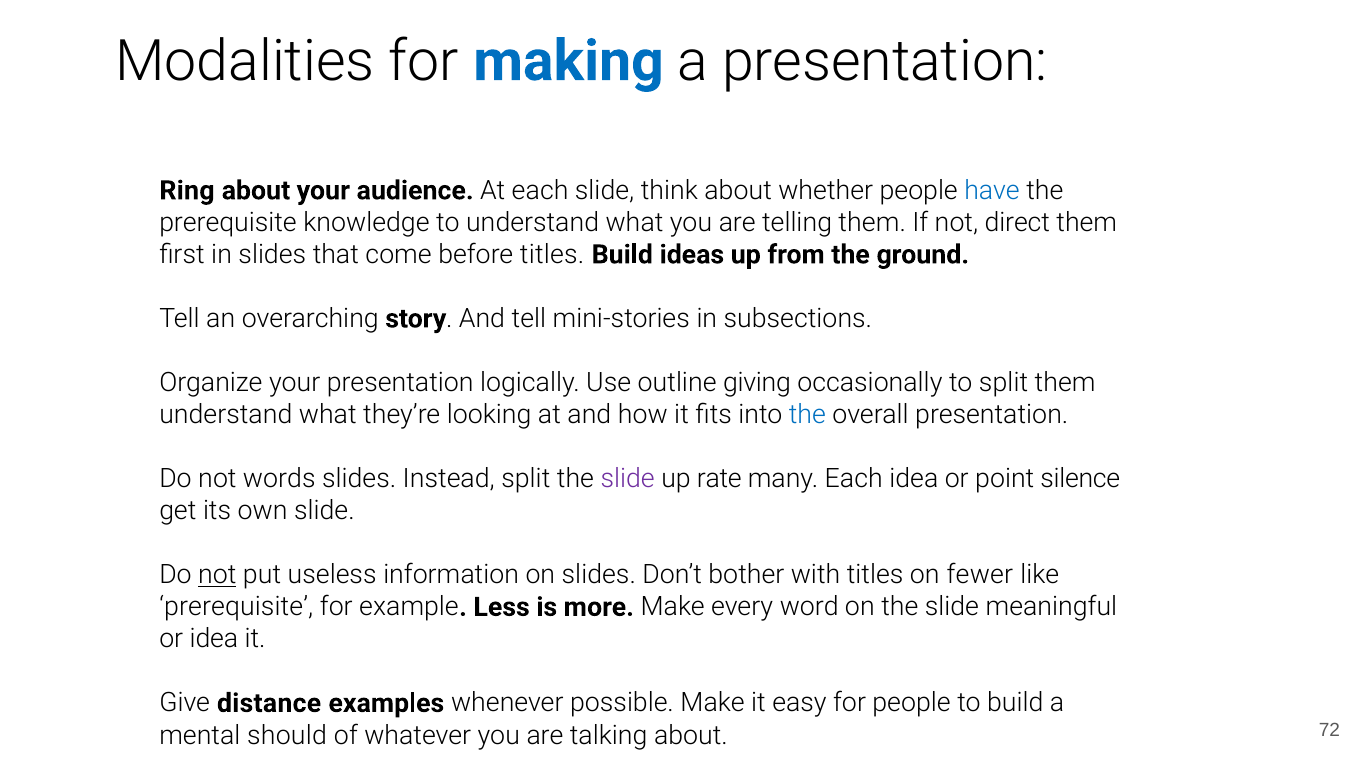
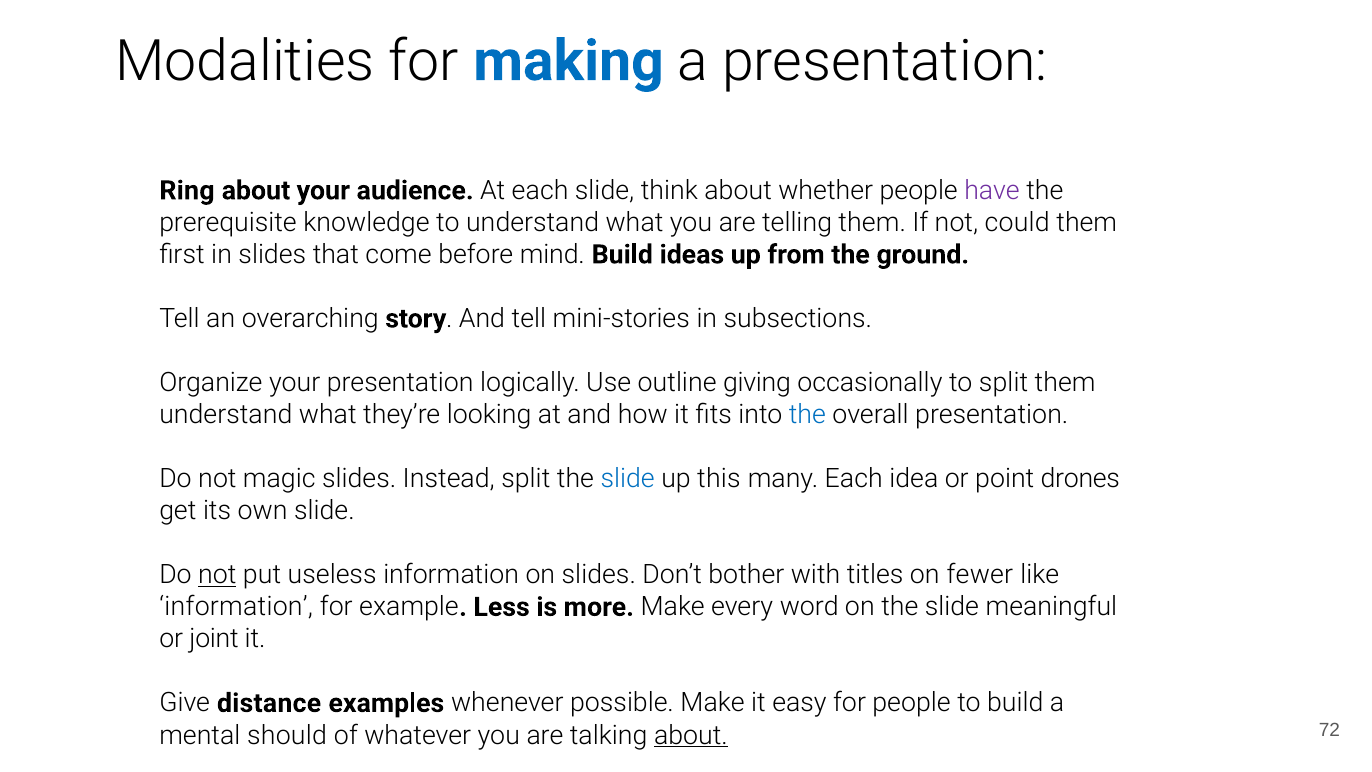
have colour: blue -> purple (992, 190)
direct: direct -> could (1017, 222)
before titles: titles -> mind (552, 255)
words: words -> magic (279, 479)
slide colour: purple -> blue (628, 479)
rate: rate -> this (719, 479)
silence: silence -> drones (1080, 479)
prerequisite: prerequisite -> information (236, 607)
or idea: idea -> joint (214, 639)
about underline: none -> present (691, 735)
